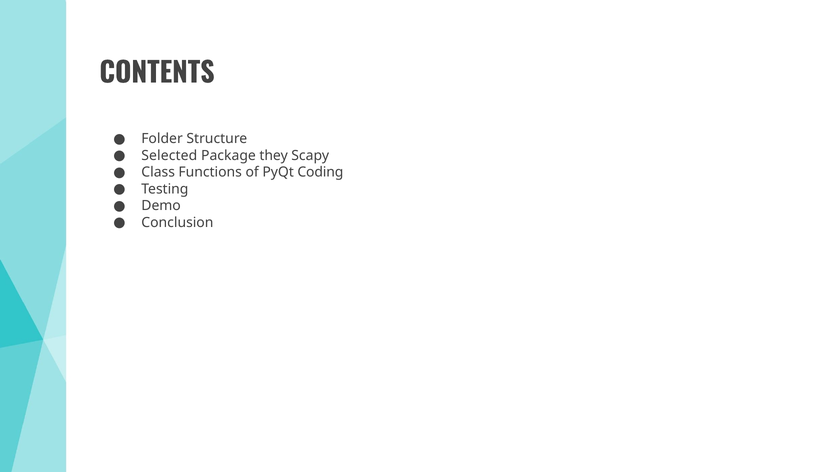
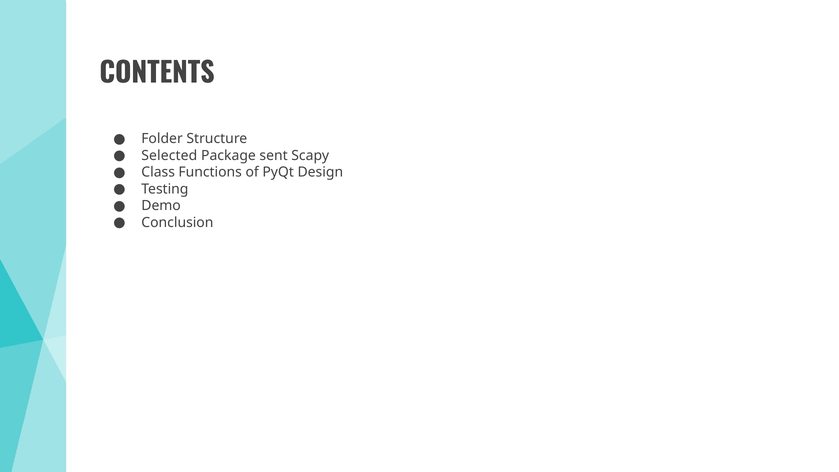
they: they -> sent (274, 155)
Coding: Coding -> Design (320, 172)
